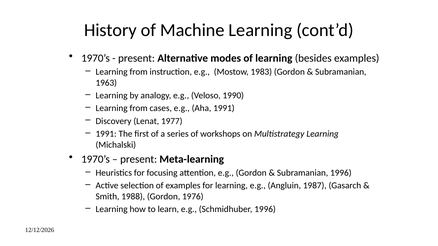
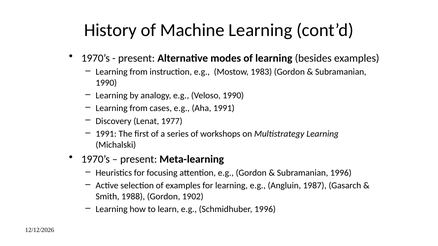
1963: 1963 -> 1990 (106, 83)
1976: 1976 -> 1902 (193, 197)
